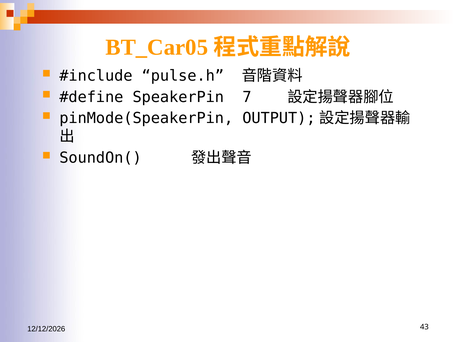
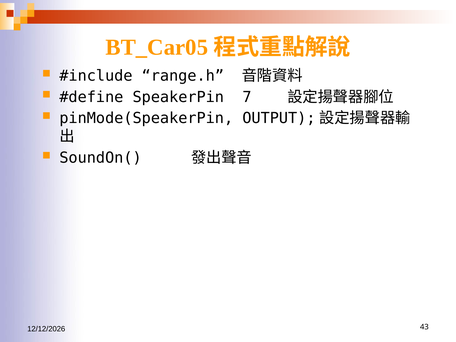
pulse.h: pulse.h -> range.h (183, 76)
